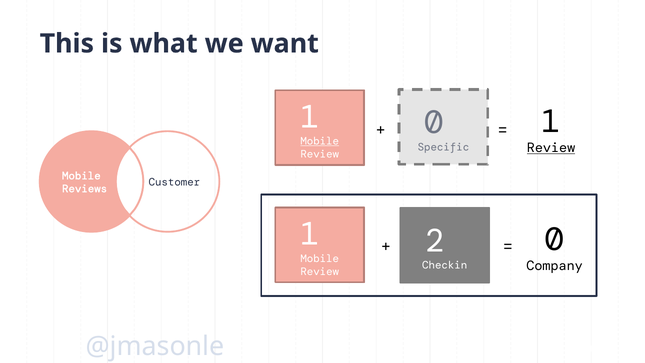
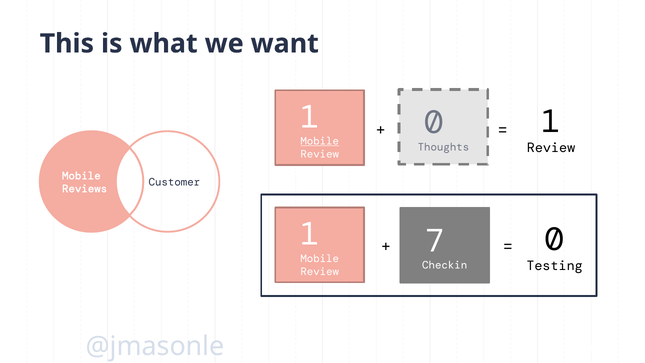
Review underline: present -> none (551, 148)
Specific: Specific -> Thoughts (443, 147)
2: 2 -> 7 (435, 241)
Company: Company -> Testing (555, 266)
